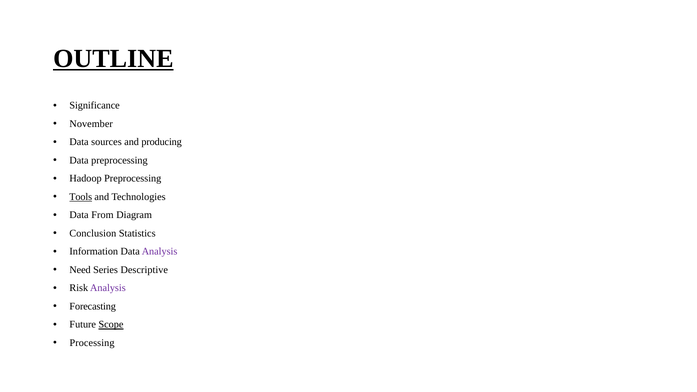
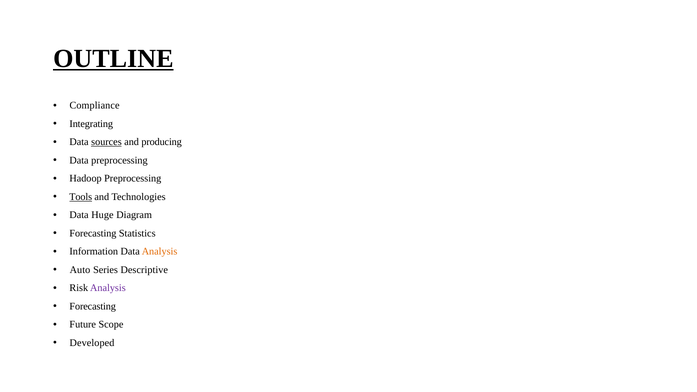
Significance: Significance -> Compliance (95, 106)
November: November -> Integrating (91, 124)
sources underline: none -> present (106, 142)
From: From -> Huge (102, 215)
Conclusion: Conclusion -> Forecasting (93, 233)
Analysis colour: purple -> orange (160, 252)
Need: Need -> Auto (80, 270)
Scope underline: present -> none (111, 325)
Processing: Processing -> Developed (92, 343)
